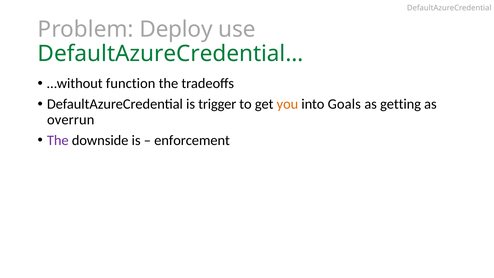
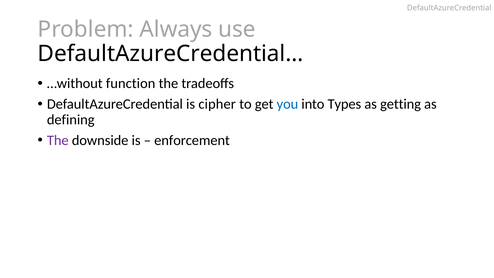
Deploy: Deploy -> Always (176, 29)
DefaultAzureCredential… colour: green -> black (171, 54)
trigger: trigger -> cipher (217, 104)
you colour: orange -> blue (287, 104)
Goals: Goals -> Types (344, 104)
overrun: overrun -> defining (71, 120)
